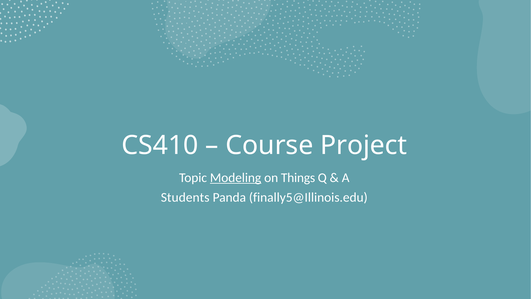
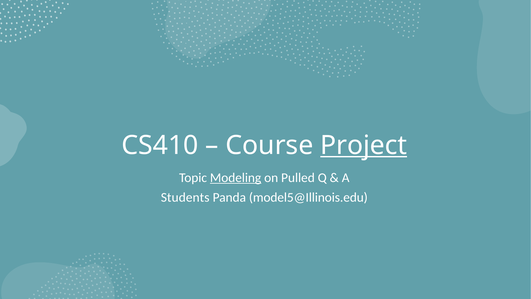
Project underline: none -> present (364, 145)
Things: Things -> Pulled (298, 177)
finally5@Illinois.edu: finally5@Illinois.edu -> model5@Illinois.edu (308, 197)
